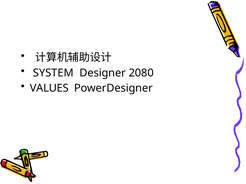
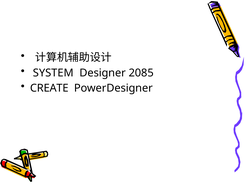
2080: 2080 -> 2085 (141, 73)
VALUES: VALUES -> CREATE (49, 88)
